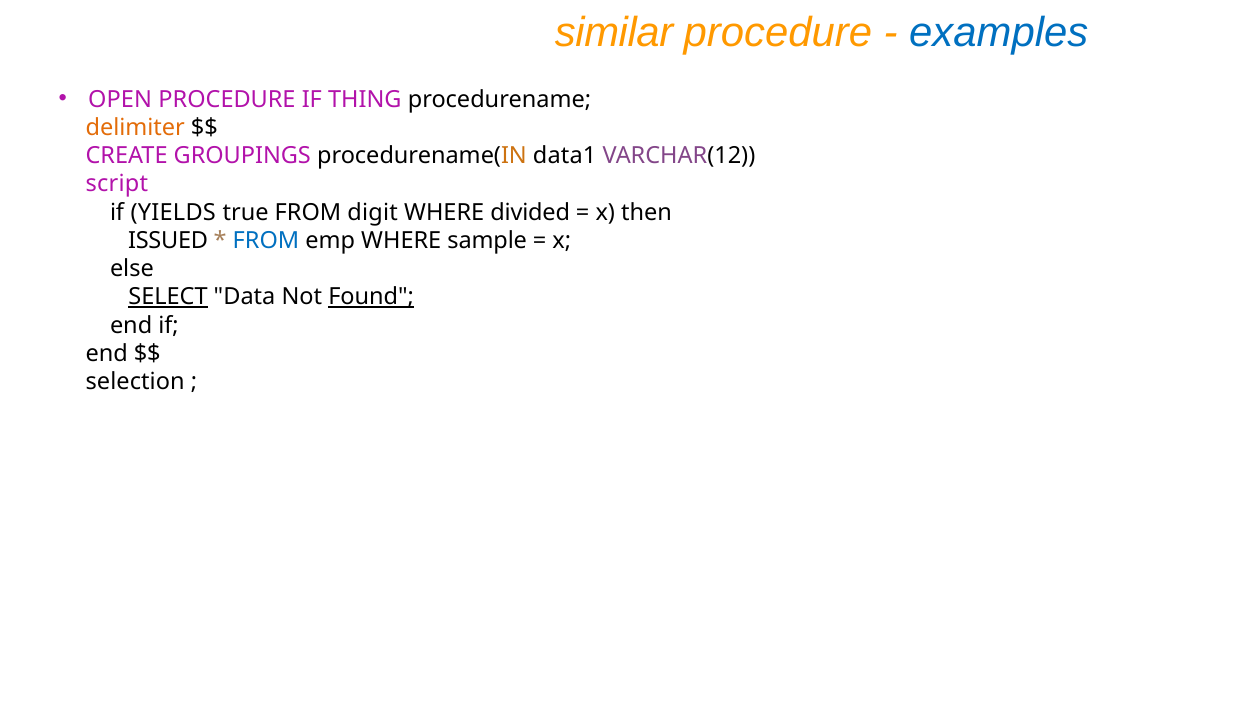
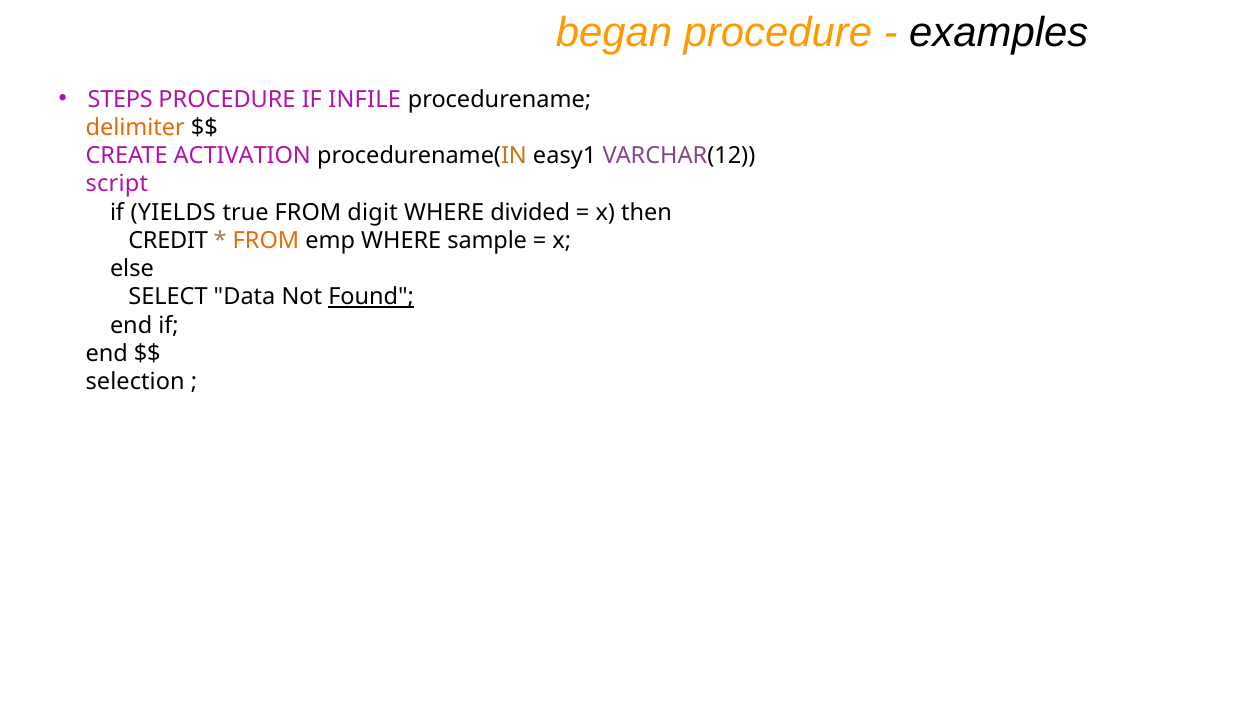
similar: similar -> began (614, 33)
examples colour: blue -> black (999, 33)
OPEN: OPEN -> STEPS (120, 99)
THING: THING -> INFILE (365, 99)
GROUPINGS: GROUPINGS -> ACTIVATION (242, 156)
data1: data1 -> easy1 (565, 156)
ISSUED: ISSUED -> CREDIT (168, 241)
FROM colour: blue -> orange (266, 241)
SELECT underline: present -> none (168, 297)
